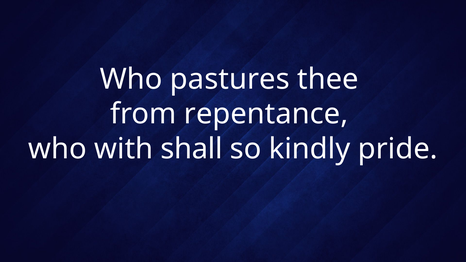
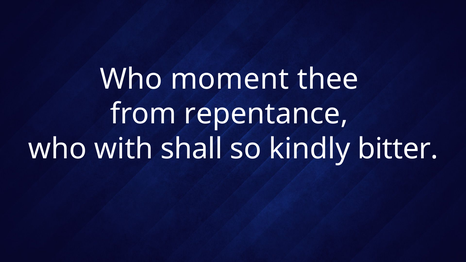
pastures: pastures -> moment (230, 79)
pride: pride -> bitter (398, 149)
